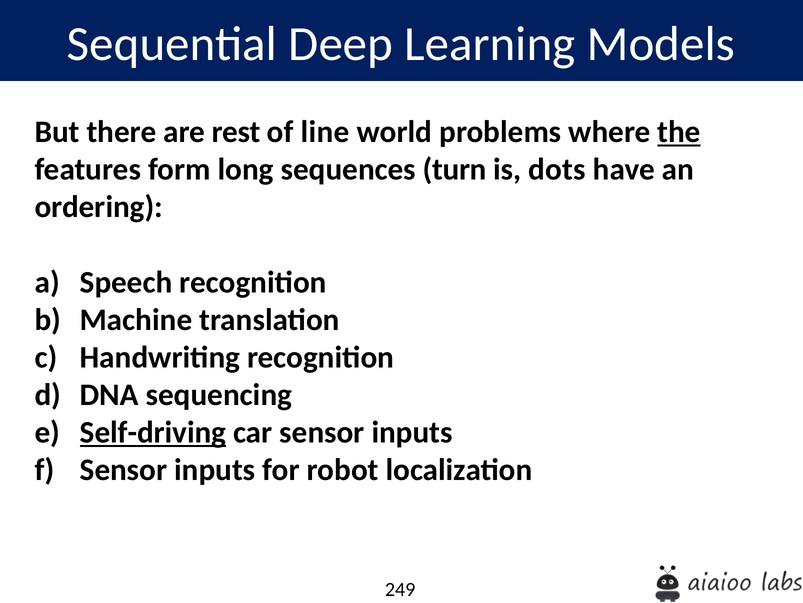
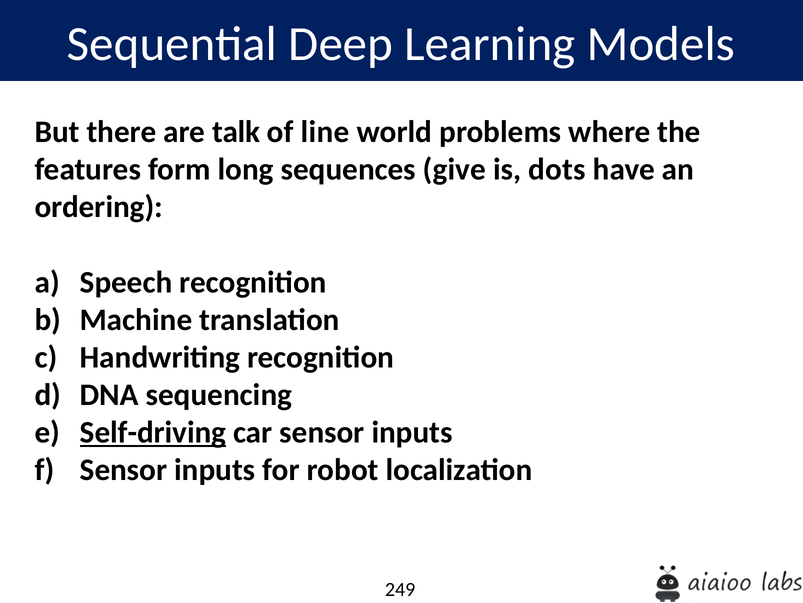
rest: rest -> talk (236, 132)
the underline: present -> none (679, 132)
turn: turn -> give (454, 169)
